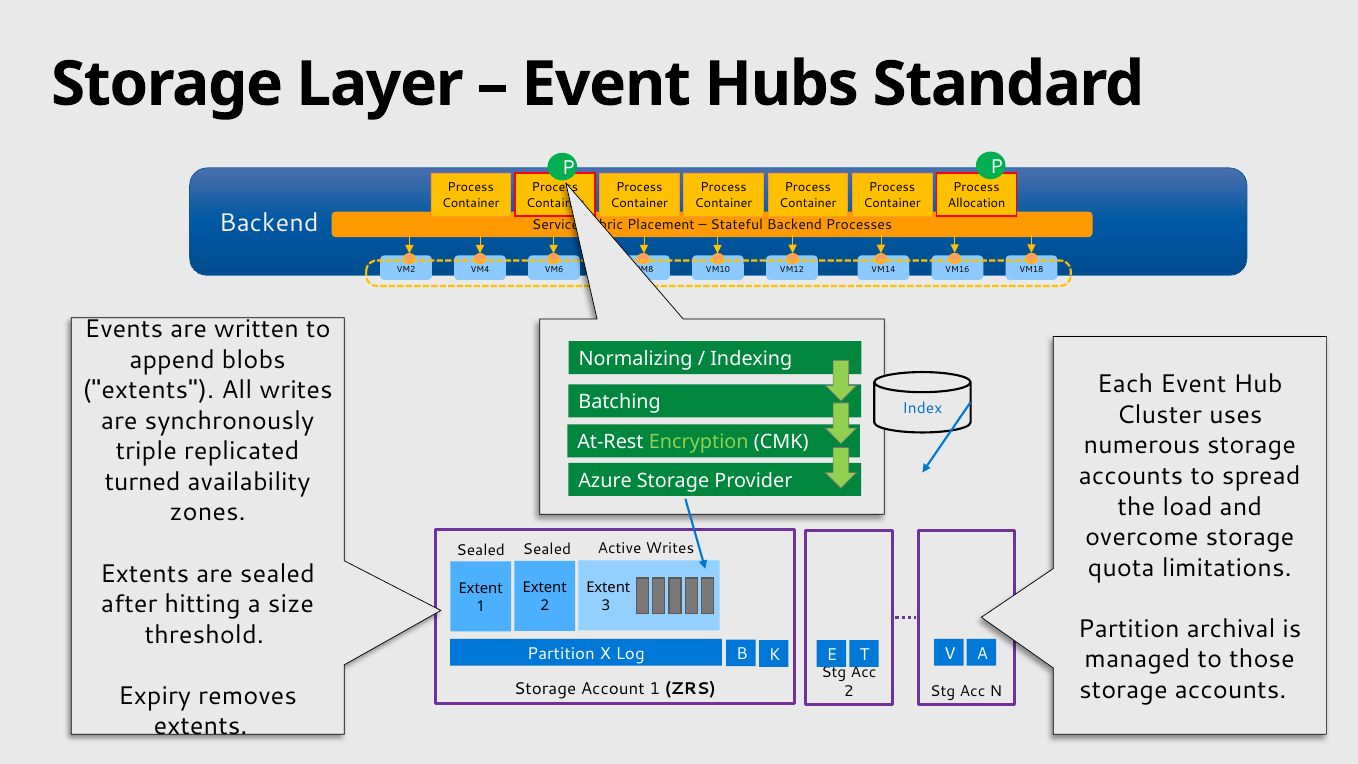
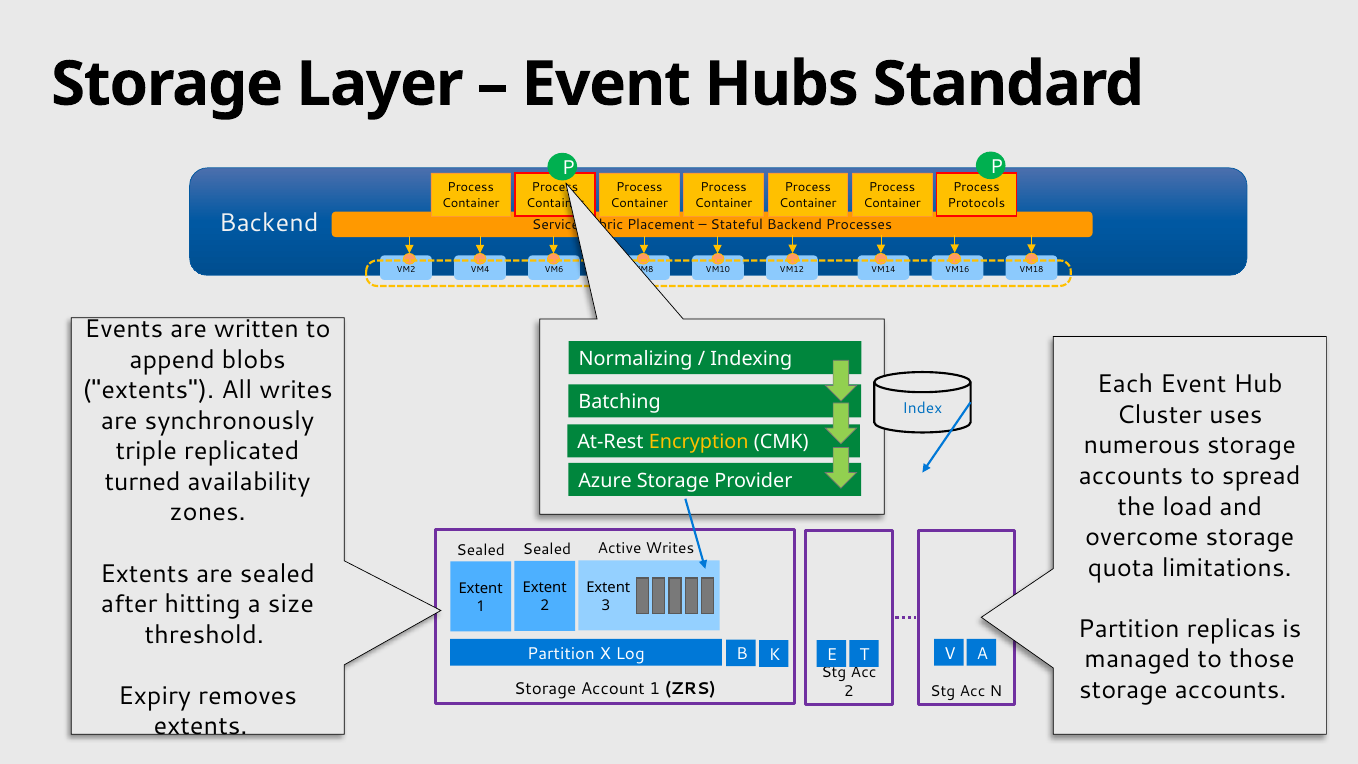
Allocation: Allocation -> Protocols (976, 203)
Encryption colour: light green -> yellow (699, 442)
archival: archival -> replicas (1231, 629)
